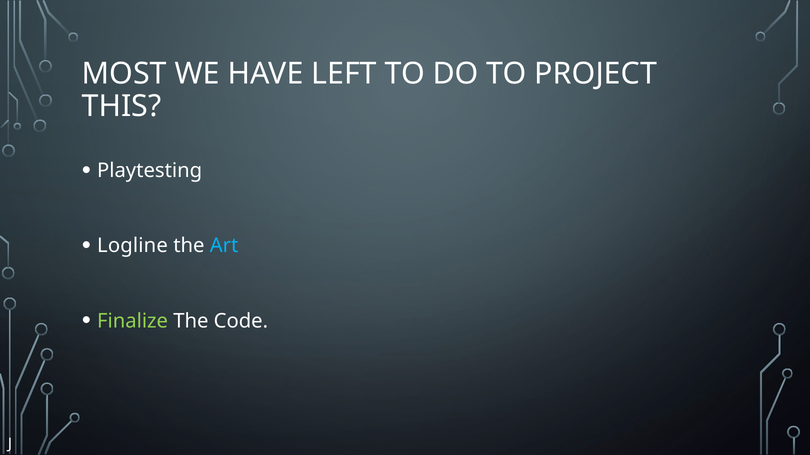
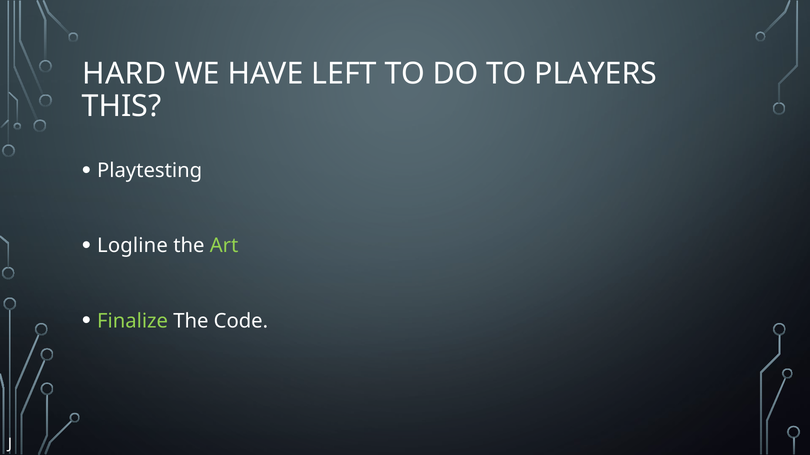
MOST: MOST -> HARD (124, 74)
PROJECT: PROJECT -> PLAYERS (596, 74)
Art colour: light blue -> light green (224, 246)
